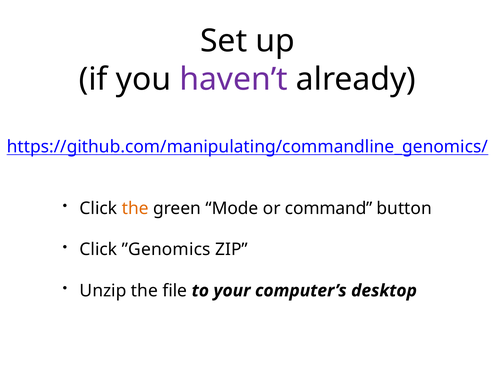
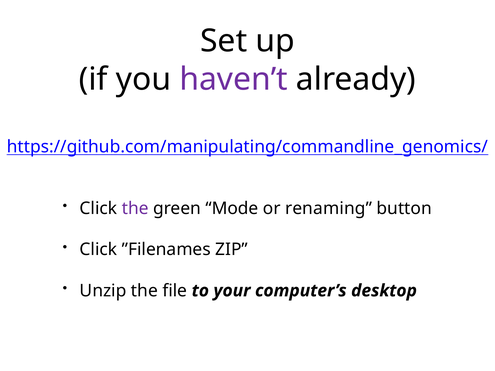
the colour: orange -> purple (135, 208)
command: command -> renaming (329, 208)
”Genomics: ”Genomics -> ”Filenames (166, 250)
